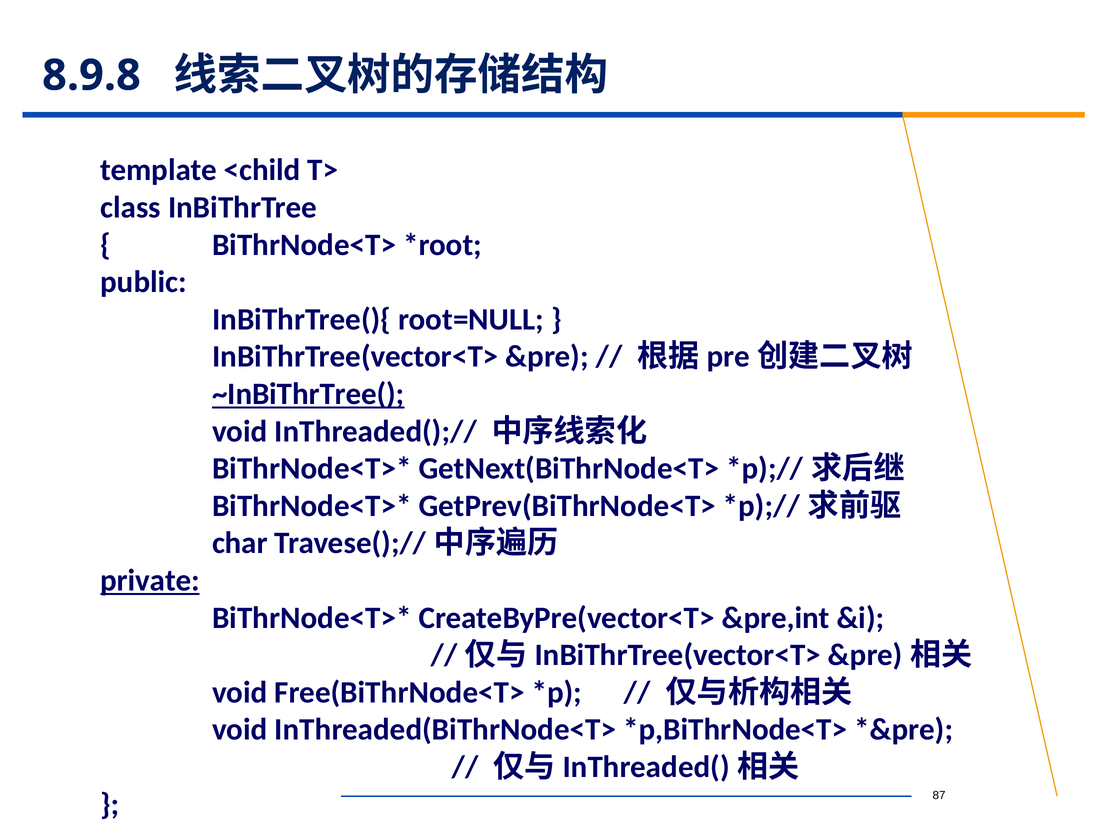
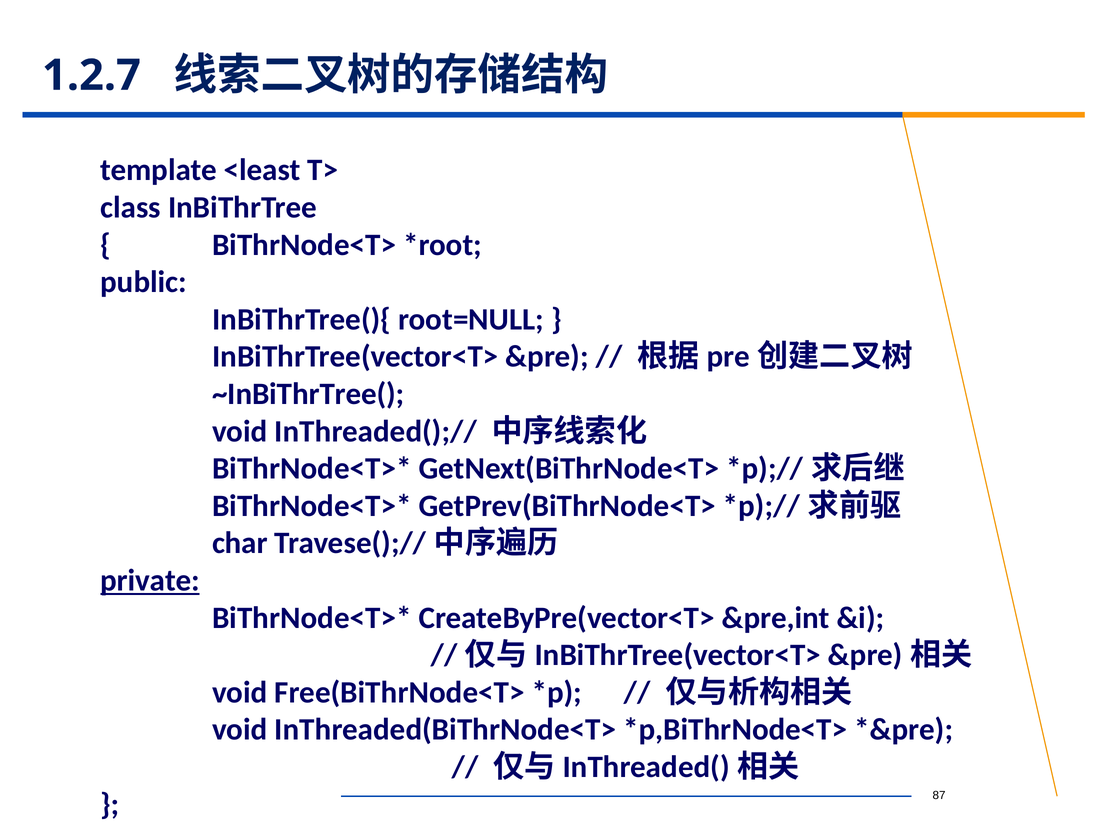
8.9.8: 8.9.8 -> 1.2.7 (91, 75)
<child: <child -> <least (262, 170)
~InBiThrTree( underline: present -> none (308, 394)
